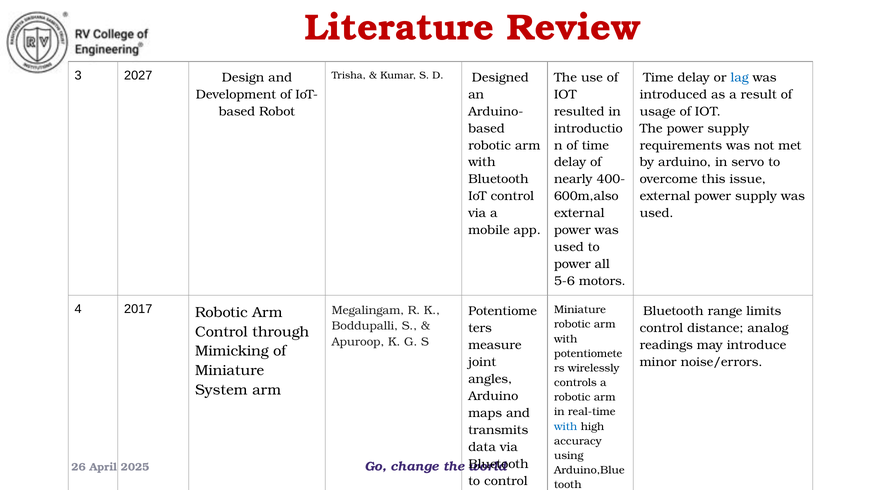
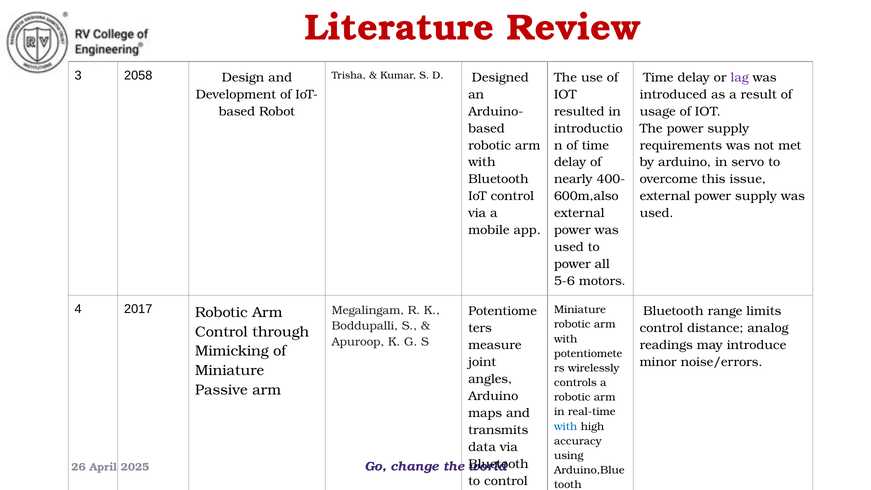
2027: 2027 -> 2058 (138, 75)
lag colour: blue -> purple (740, 77)
System: System -> Passive (221, 390)
